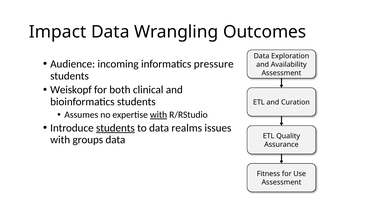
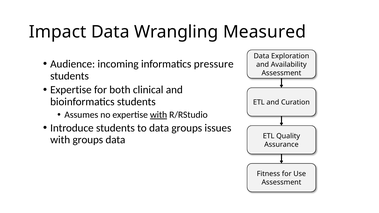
Outcomes: Outcomes -> Measured (265, 32)
Weiskopf: Weiskopf -> Expertise (71, 90)
students underline: present -> none (115, 128)
data realms: realms -> groups (187, 128)
